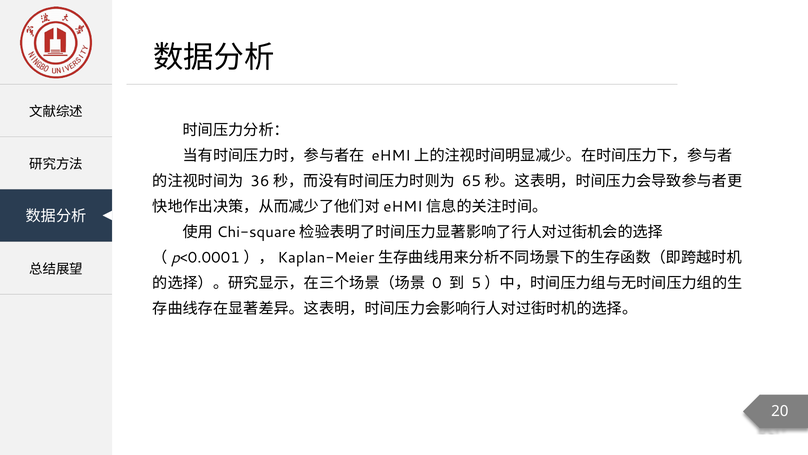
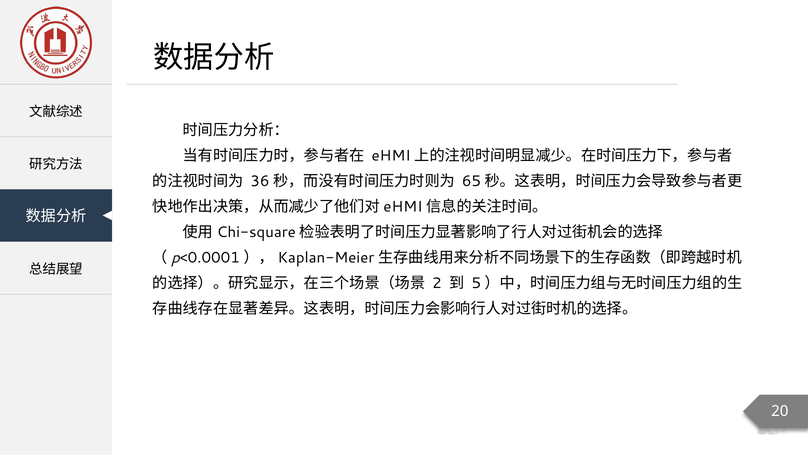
0: 0 -> 2 (437, 283)
